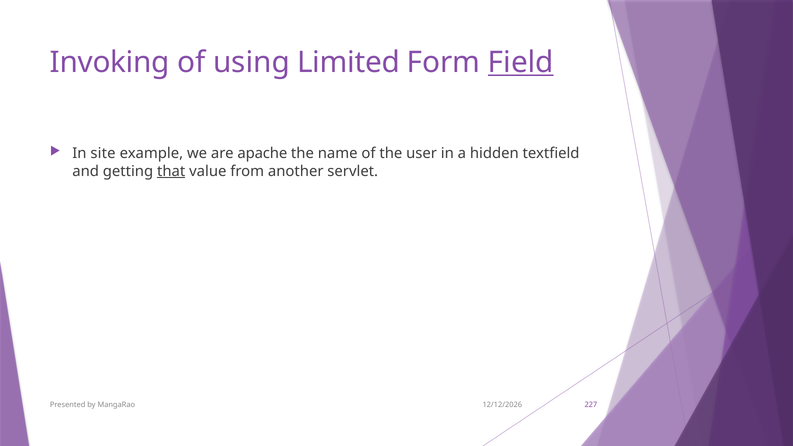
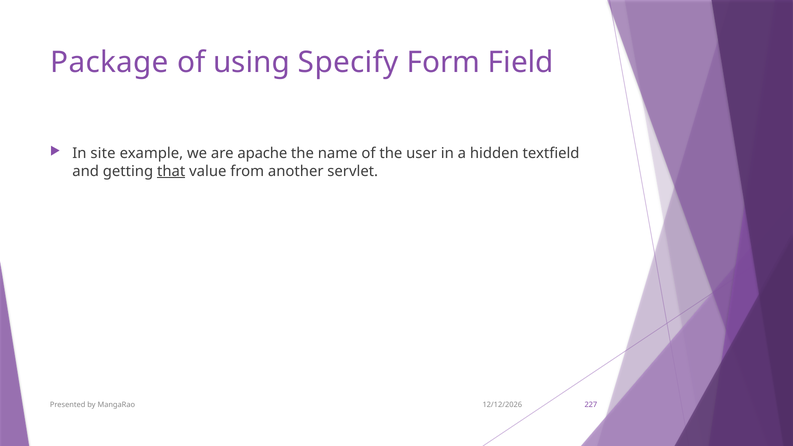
Invoking: Invoking -> Package (110, 63)
Limited: Limited -> Specify (348, 63)
Field underline: present -> none (521, 63)
